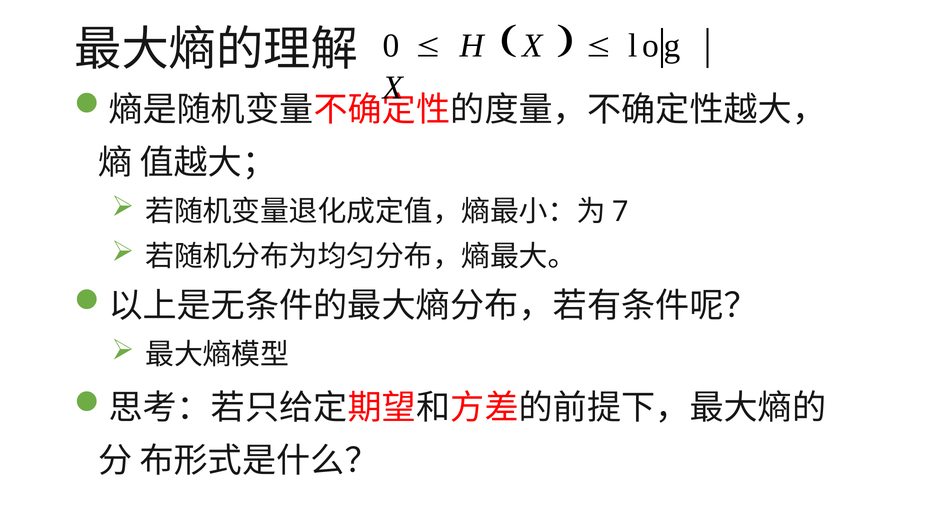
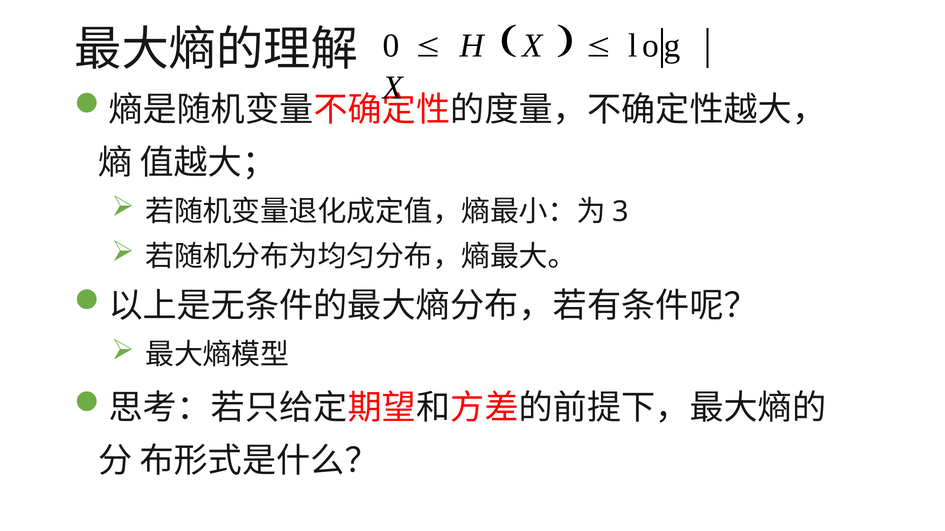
7: 7 -> 3 (621, 212)
